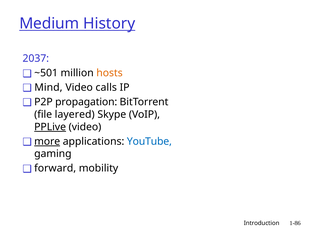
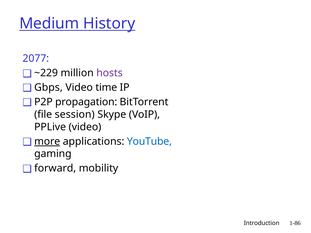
2037: 2037 -> 2077 (36, 59)
~501: ~501 -> ~229 (46, 73)
hosts colour: orange -> purple (110, 73)
Mind: Mind -> Gbps (48, 88)
calls: calls -> time (106, 88)
layered: layered -> session (75, 115)
PPLive underline: present -> none (50, 127)
